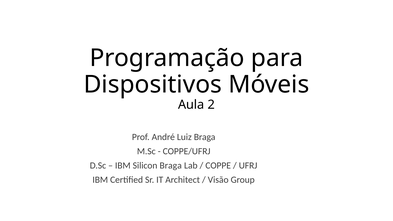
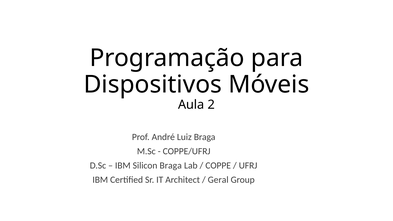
Visão: Visão -> Geral (218, 180)
